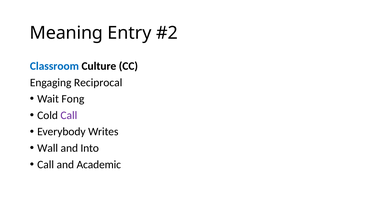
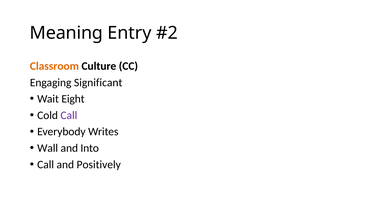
Classroom colour: blue -> orange (54, 66)
Reciprocal: Reciprocal -> Significant (98, 83)
Fong: Fong -> Eight (73, 99)
Academic: Academic -> Positively (99, 165)
